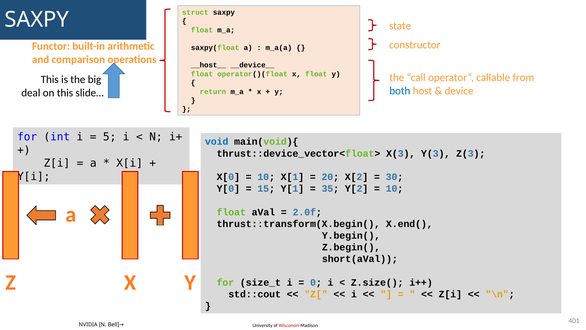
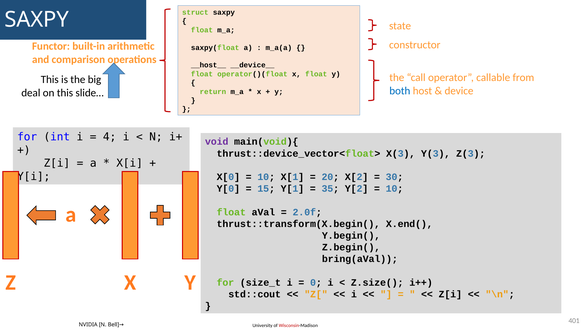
5: 5 -> 4 (110, 137)
void colour: blue -> purple (217, 142)
short(aVal: short(aVal -> bring(aVal (360, 259)
